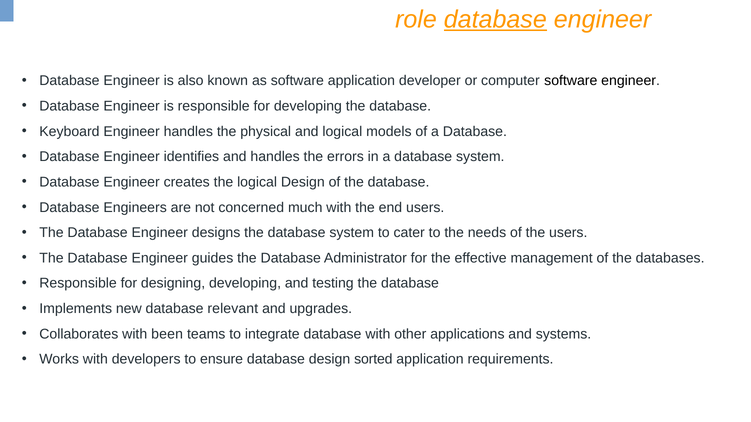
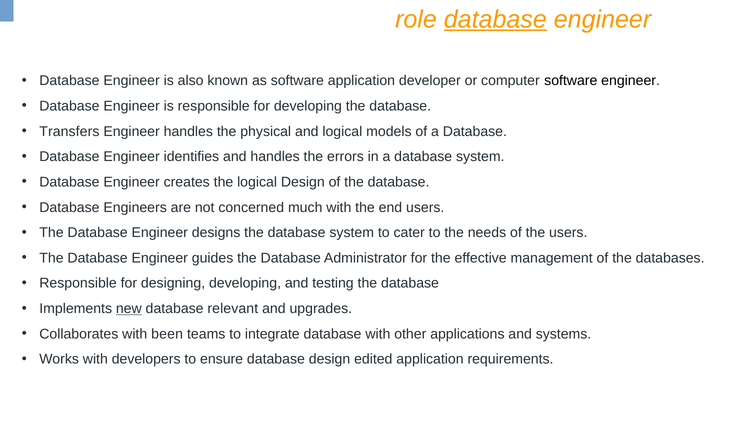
Keyboard: Keyboard -> Transfers (69, 132)
new underline: none -> present (129, 309)
sorted: sorted -> edited (373, 360)
